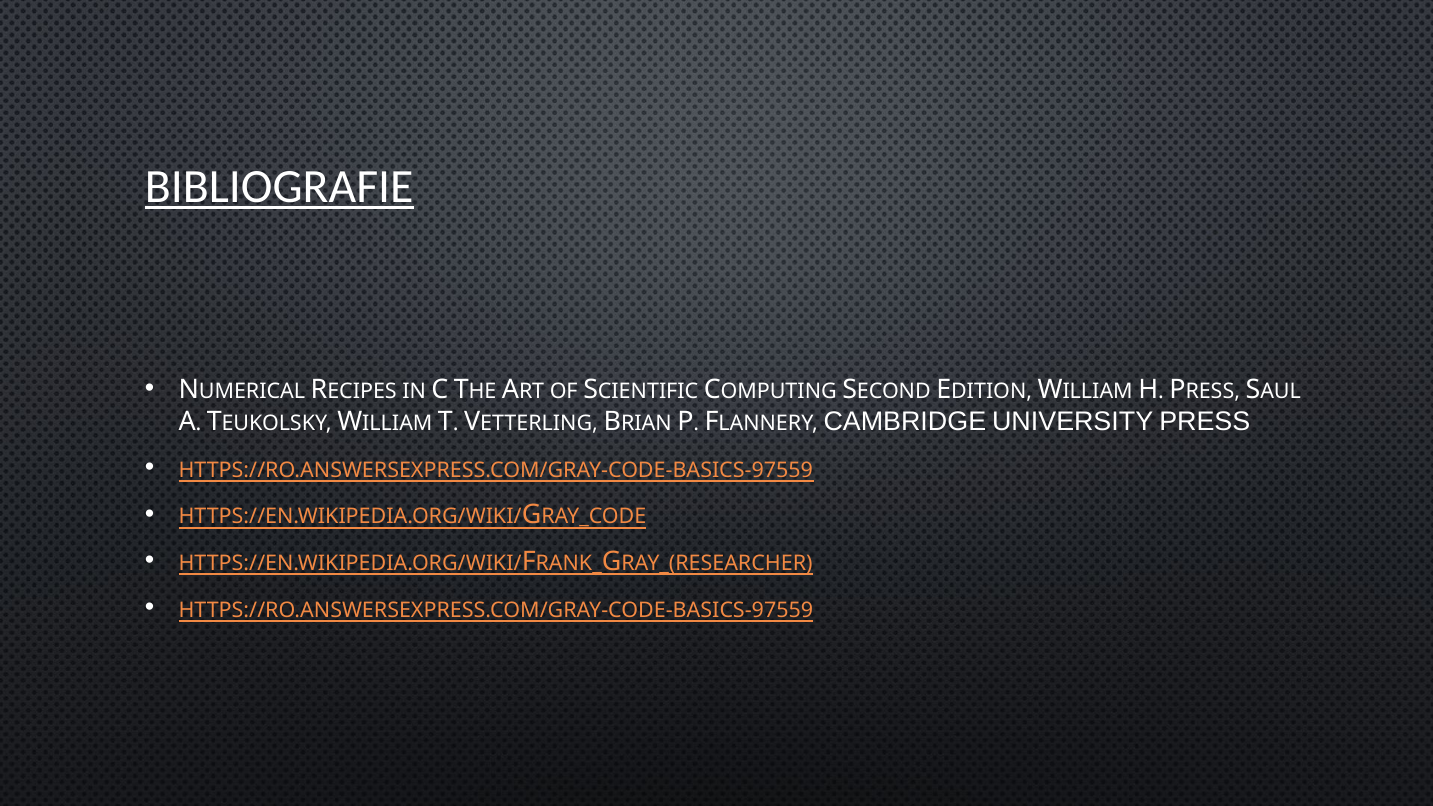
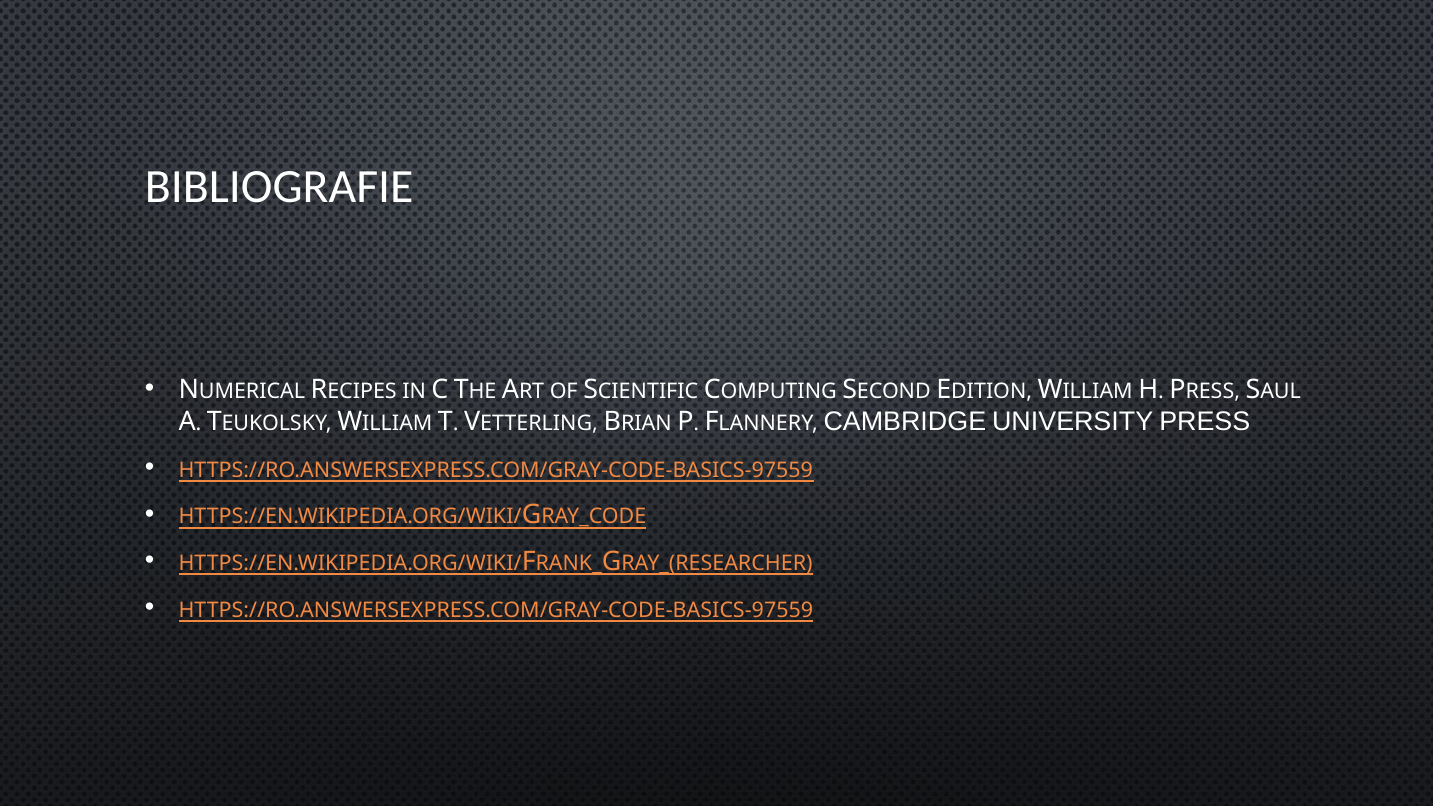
BIBLIOGRAFIE underline: present -> none (279, 187)
